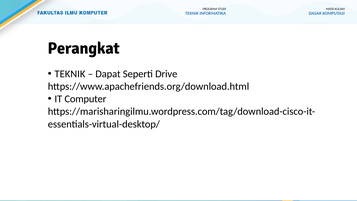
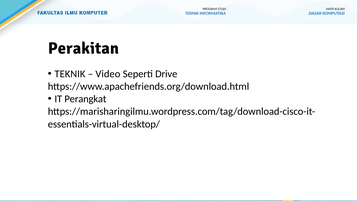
Perangkat: Perangkat -> Perakitan (83, 48)
Dapat: Dapat -> Video (108, 74)
Computer: Computer -> Perangkat (85, 99)
